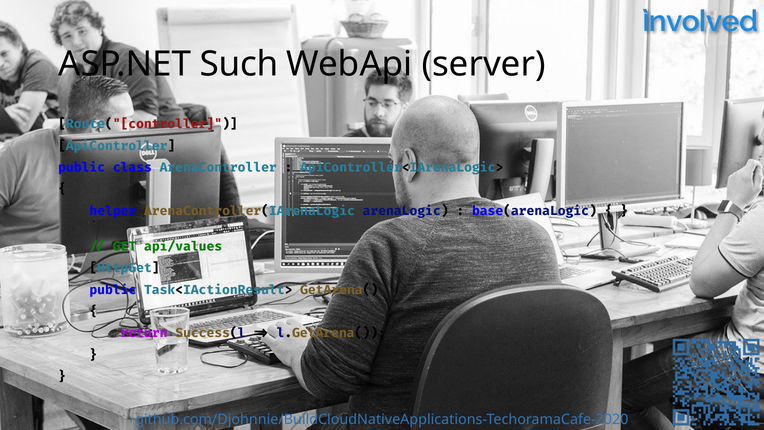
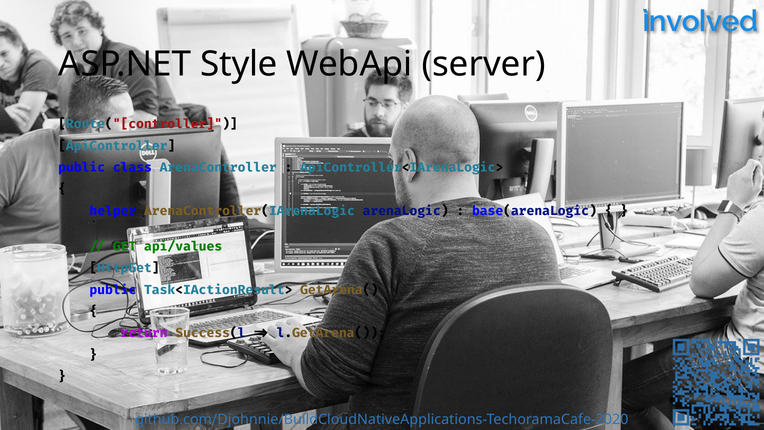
Such: Such -> Style (239, 64)
